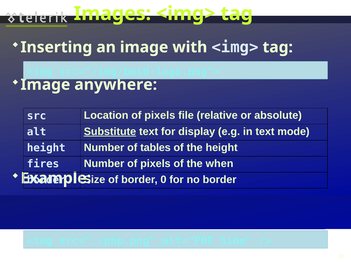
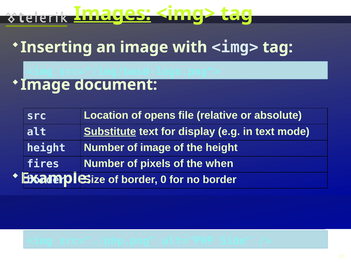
Images underline: none -> present (112, 14)
anywhere: anywhere -> document (116, 85)
Location of pixels: pixels -> opens (160, 116)
of tables: tables -> image (155, 148)
